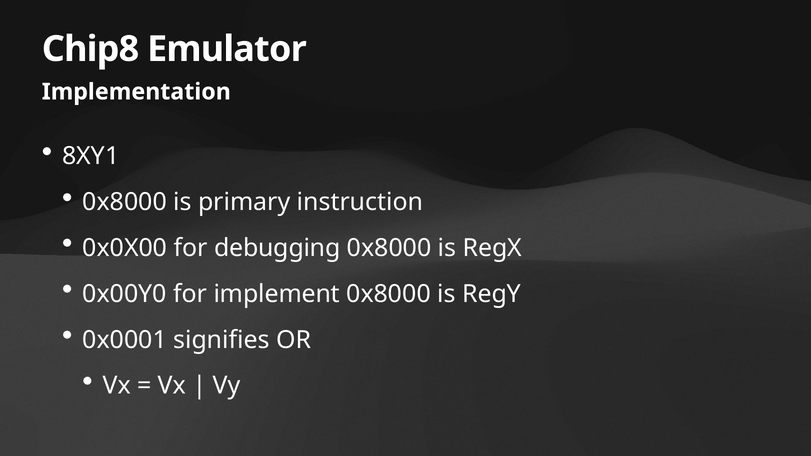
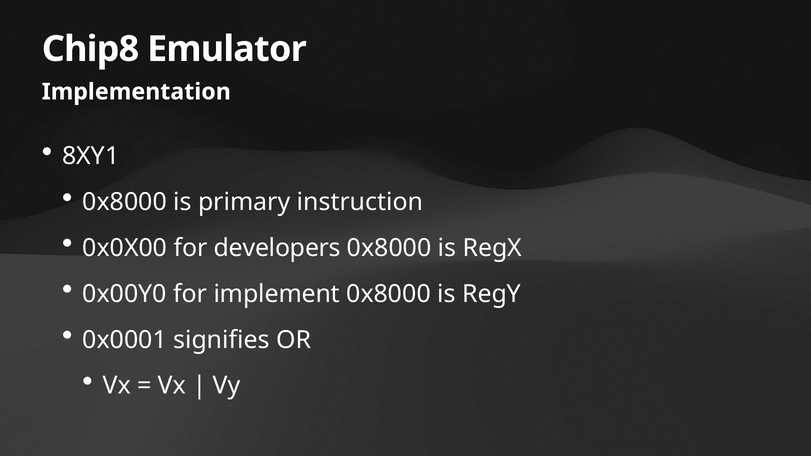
debugging: debugging -> developers (277, 248)
